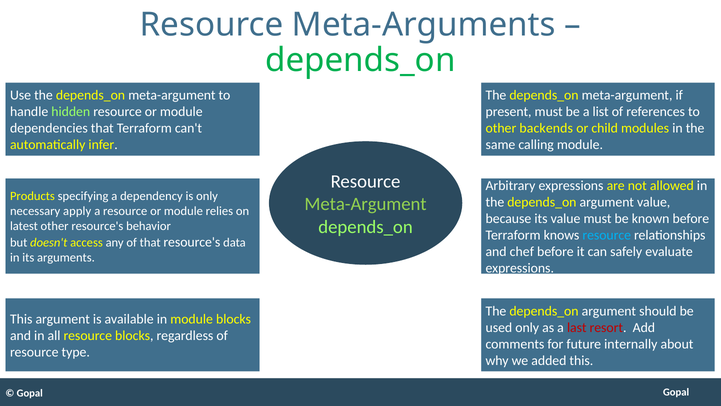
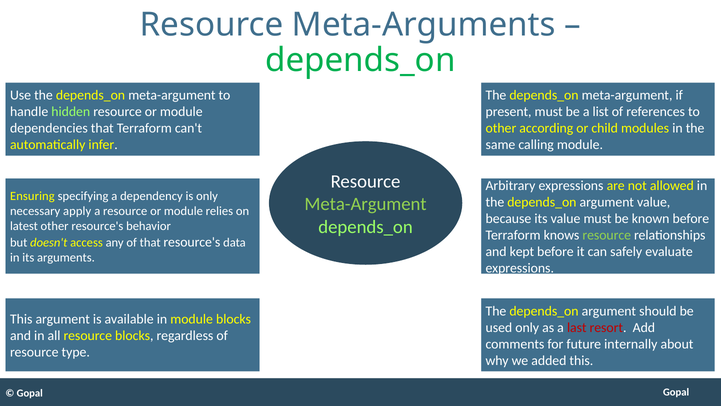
backends: backends -> according (546, 128)
Products: Products -> Ensuring (32, 196)
resource colour: light blue -> light green (607, 235)
chef: chef -> kept (522, 252)
